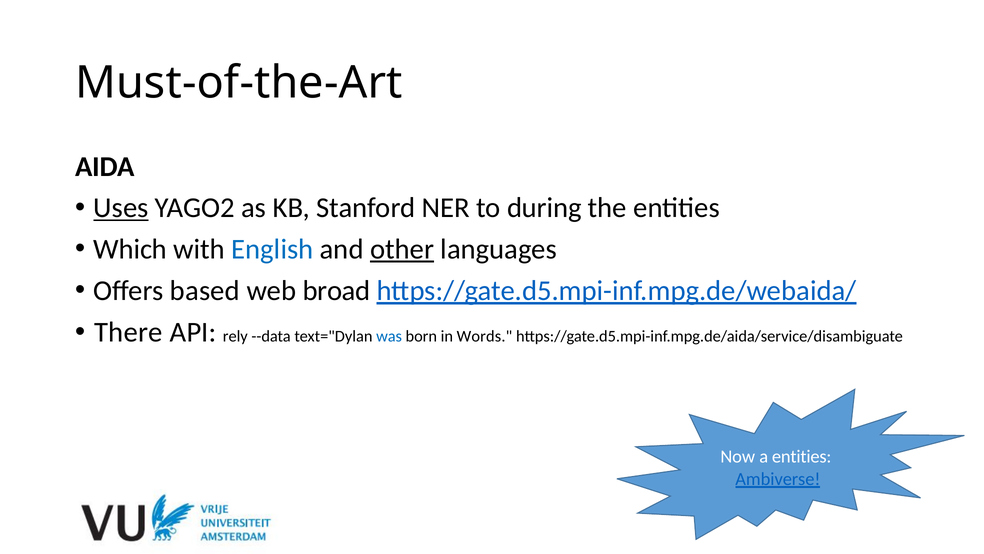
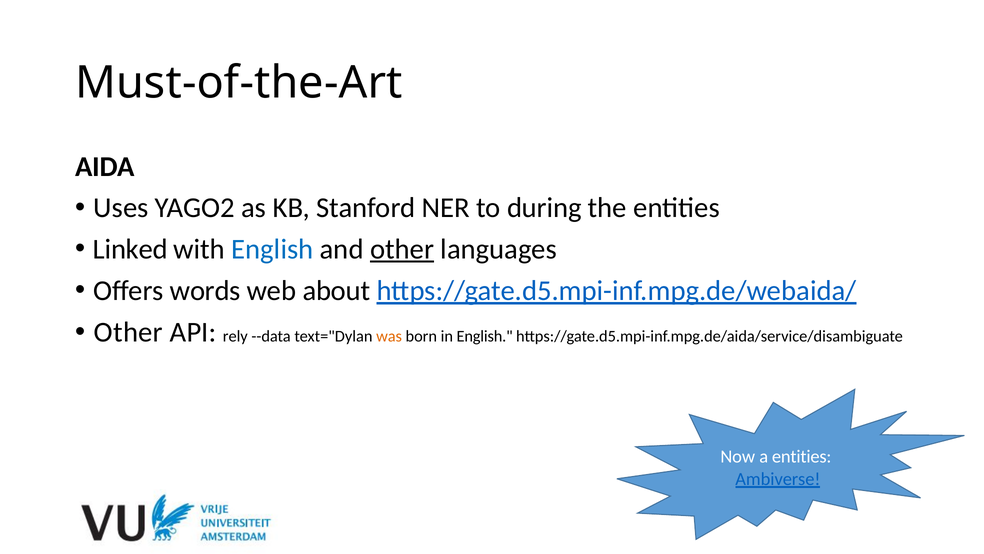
Uses underline: present -> none (121, 208)
Which: Which -> Linked (130, 249)
based: based -> words (205, 291)
broad: broad -> about (336, 291)
There: There -> Other (128, 332)
was colour: blue -> orange (389, 336)
in Words: Words -> English (485, 336)
